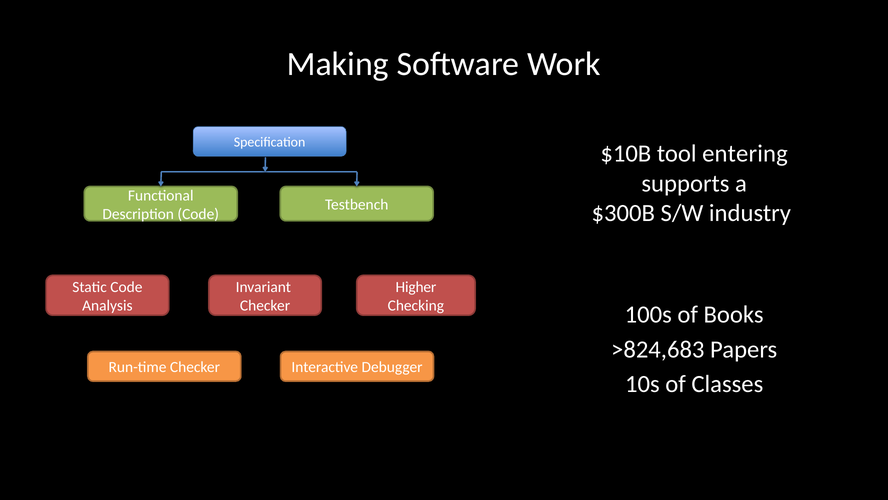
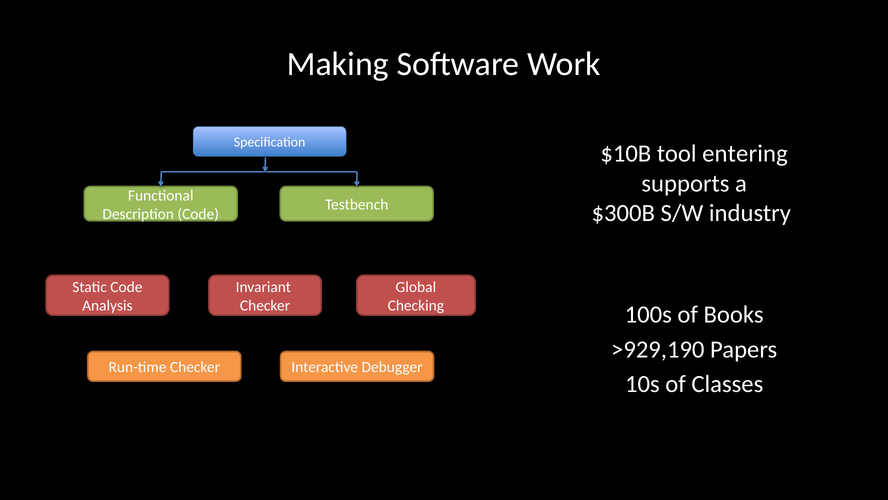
Higher: Higher -> Global (416, 287)
>824,683: >824,683 -> >929,190 (658, 349)
